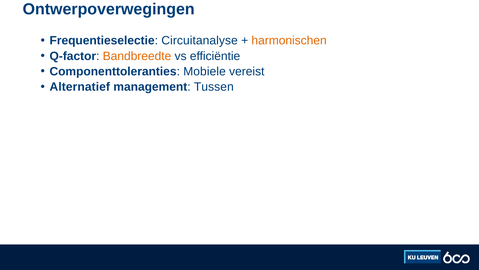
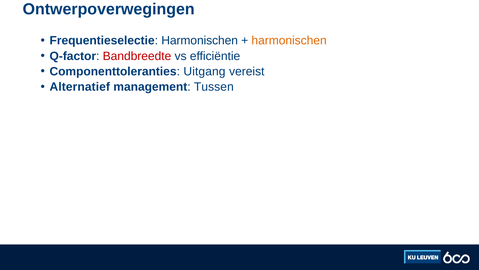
Frequentieselectie Circuitanalyse: Circuitanalyse -> Harmonischen (200, 41)
Bandbreedte colour: orange -> red (137, 56)
Mobiele: Mobiele -> Uitgang (204, 71)
